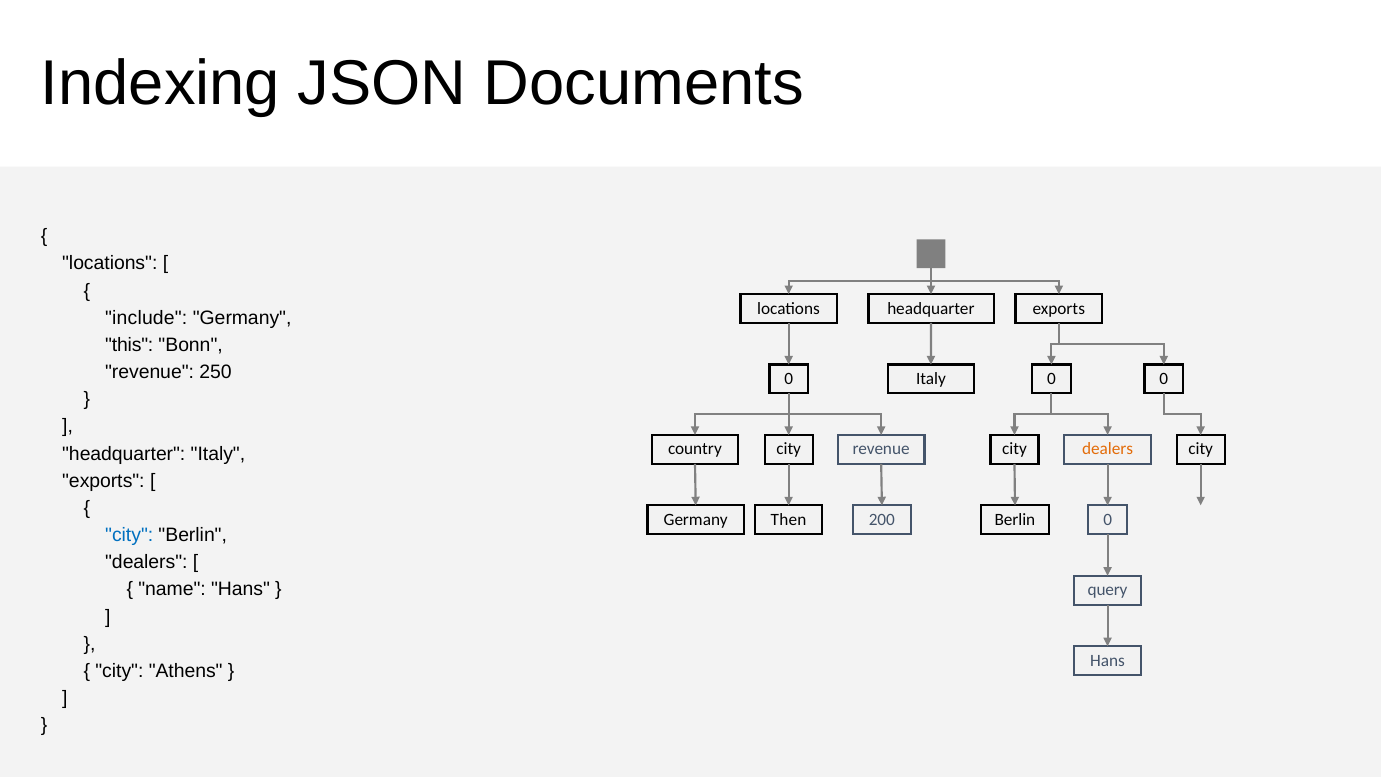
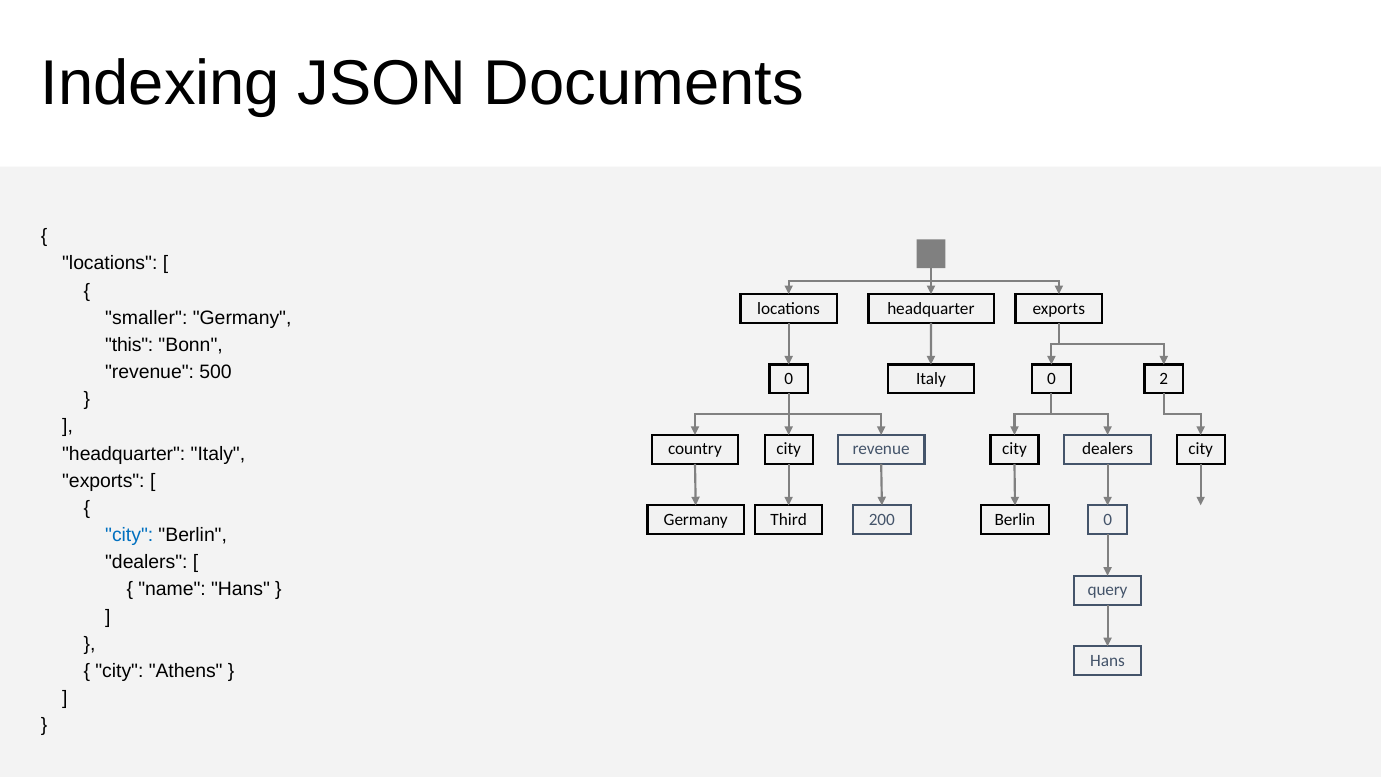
include: include -> smaller (146, 318)
250: 250 -> 500 (216, 372)
0 0: 0 -> 2 (1164, 379)
dealers colour: orange -> black (1108, 449)
Then: Then -> Third (789, 520)
